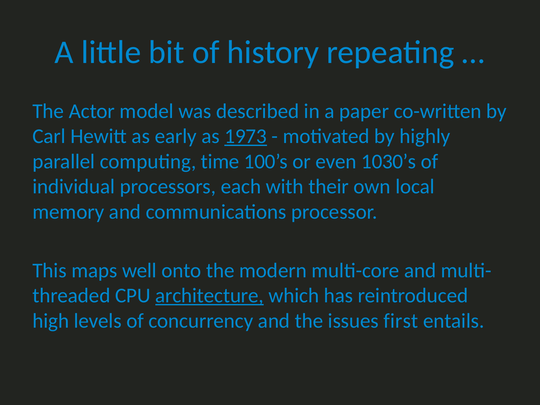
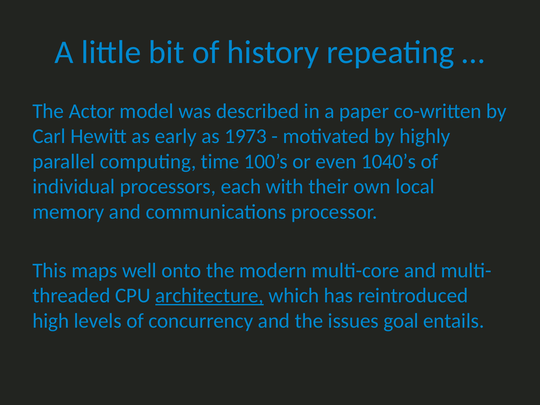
1973 underline: present -> none (246, 136)
1030’s: 1030’s -> 1040’s (389, 162)
first: first -> goal (401, 321)
